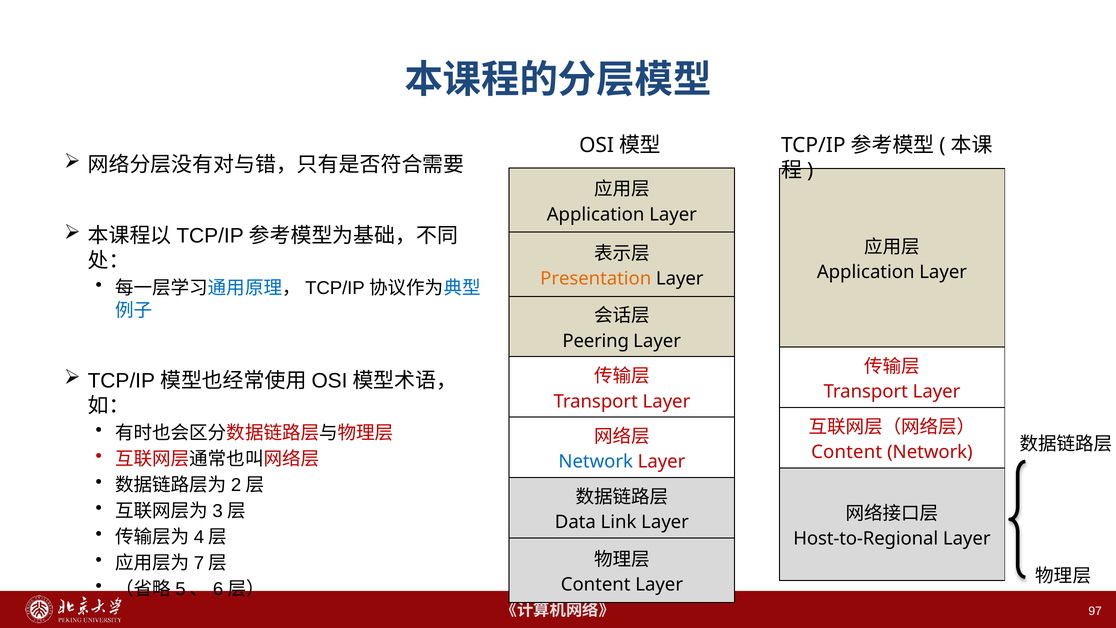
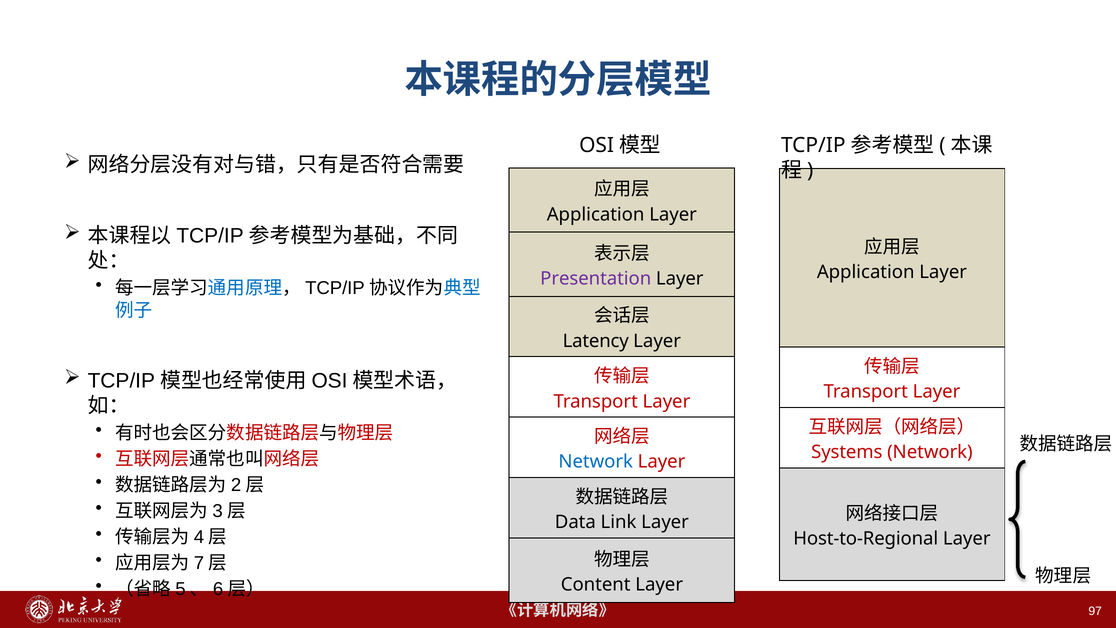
Presentation colour: orange -> purple (596, 279)
Peering: Peering -> Latency (596, 341)
Content: Content -> Systems (847, 452)
